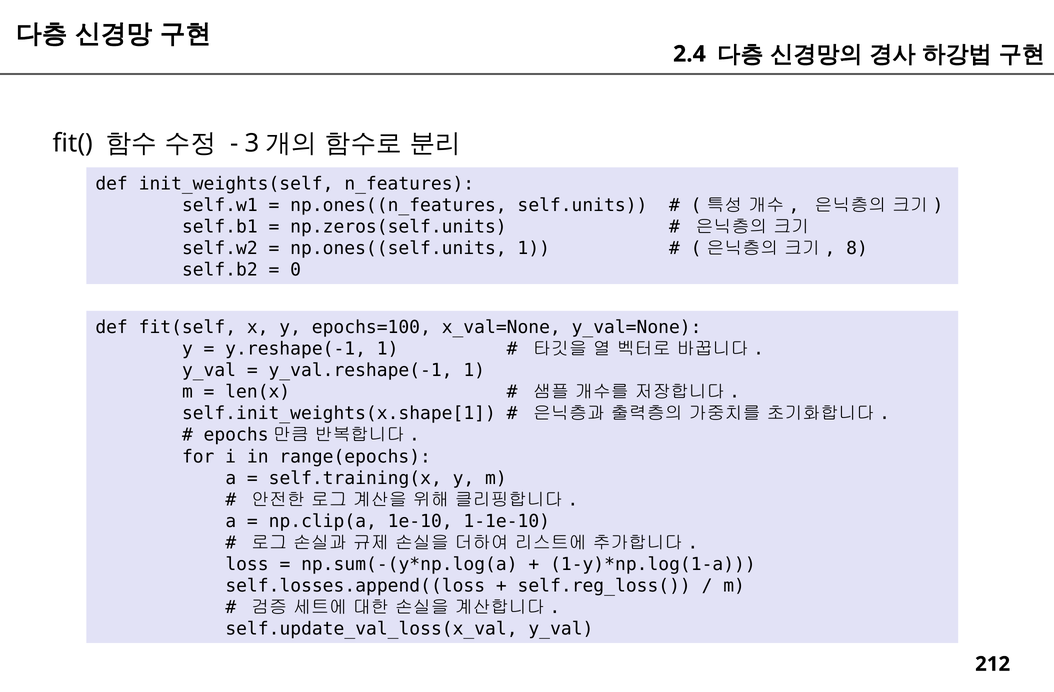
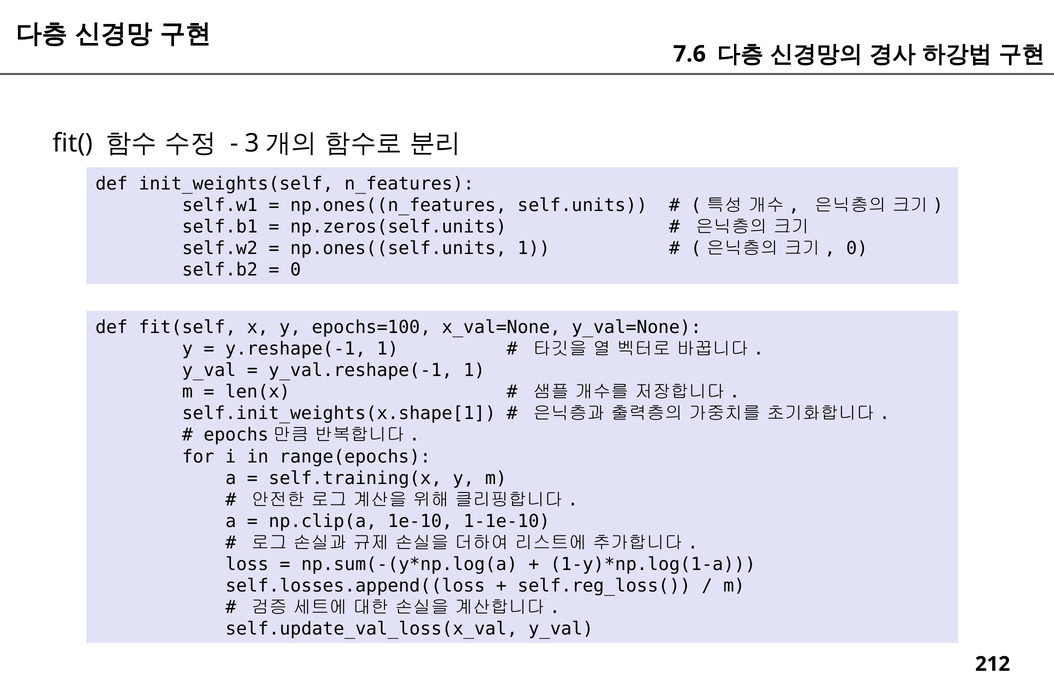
2.4: 2.4 -> 7.6 (689, 54)
8: 8 -> 0 (857, 249)
